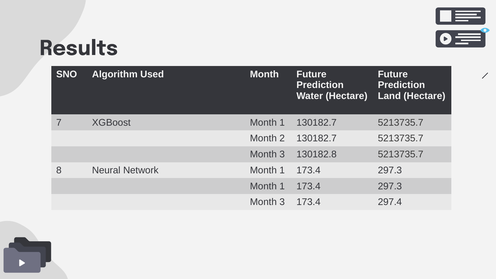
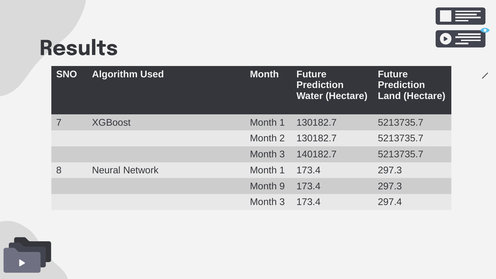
130182.8: 130182.8 -> 140182.7 (317, 154)
1: 1 -> 9 (282, 186)
